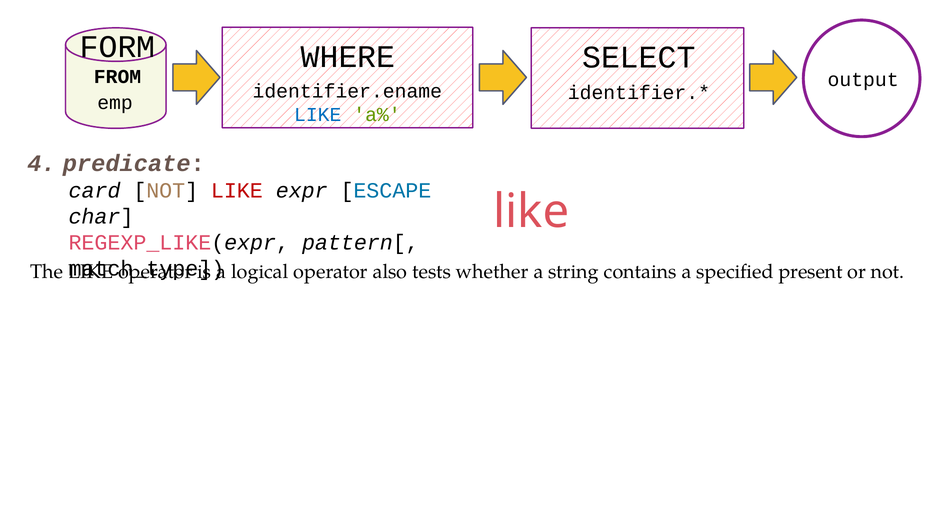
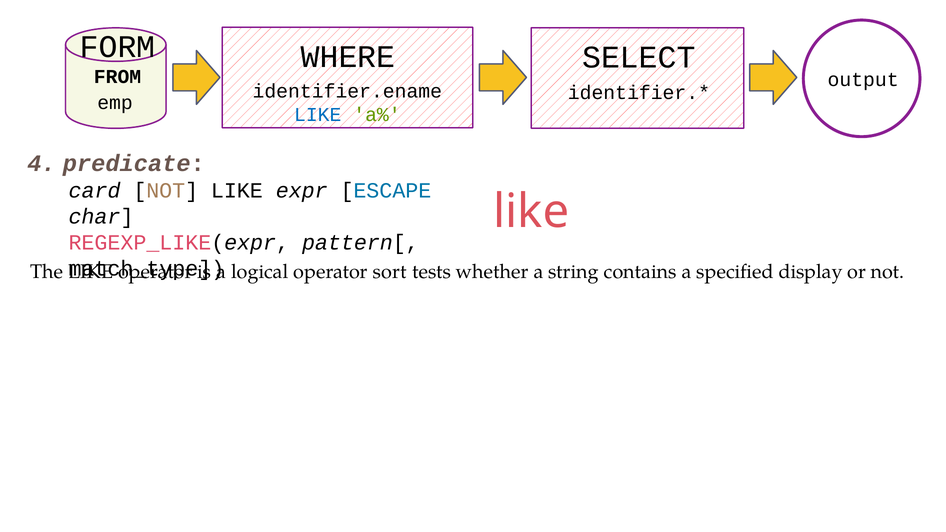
LIKE colour: red -> black (237, 191)
also: also -> sort (390, 272)
present: present -> display (811, 272)
